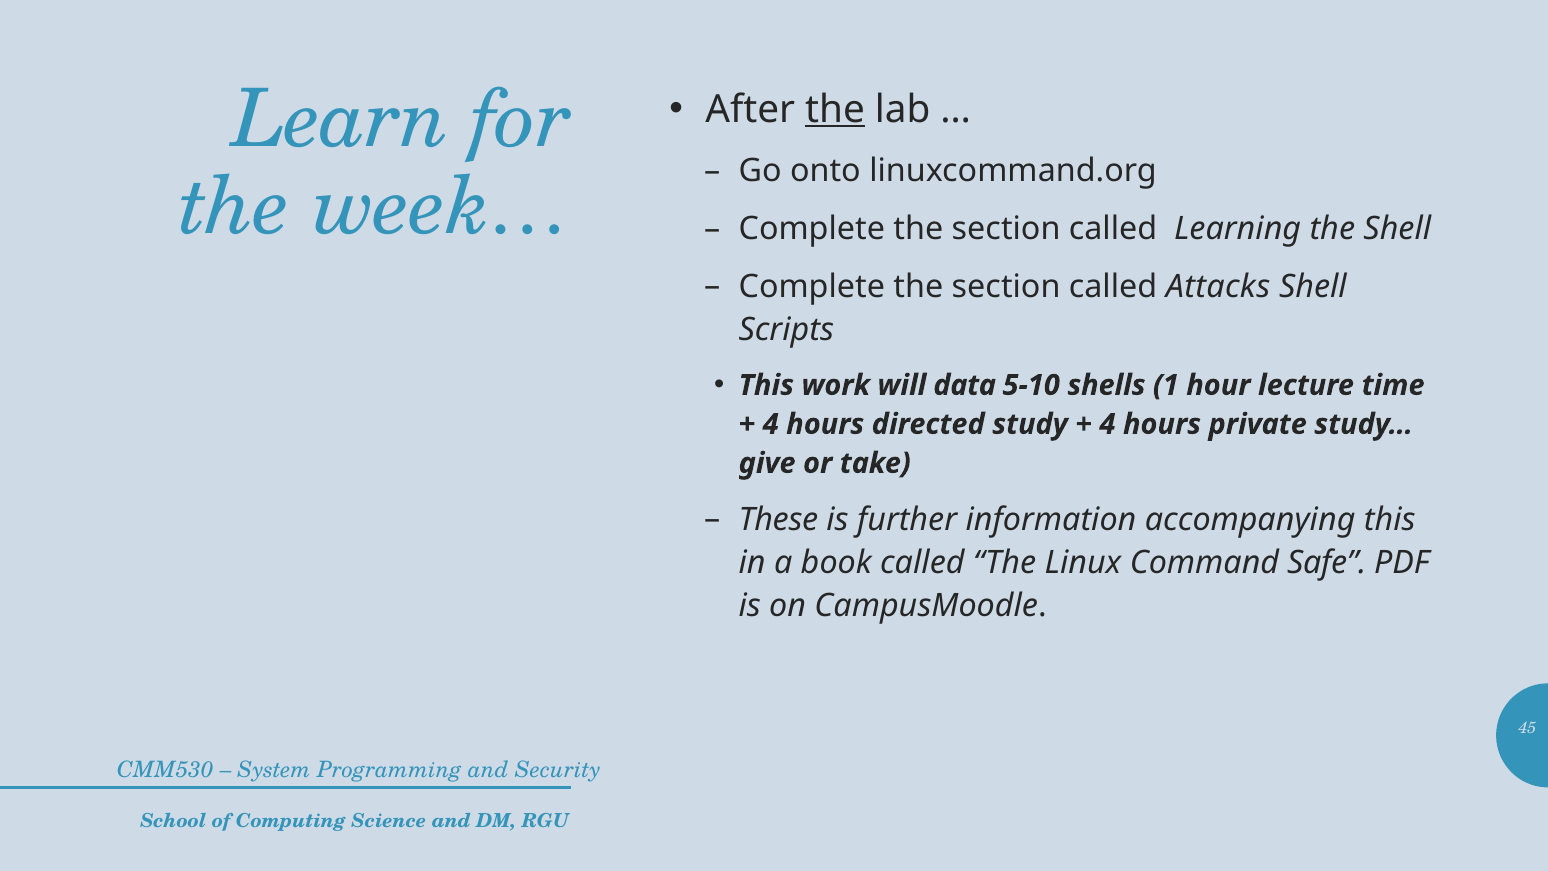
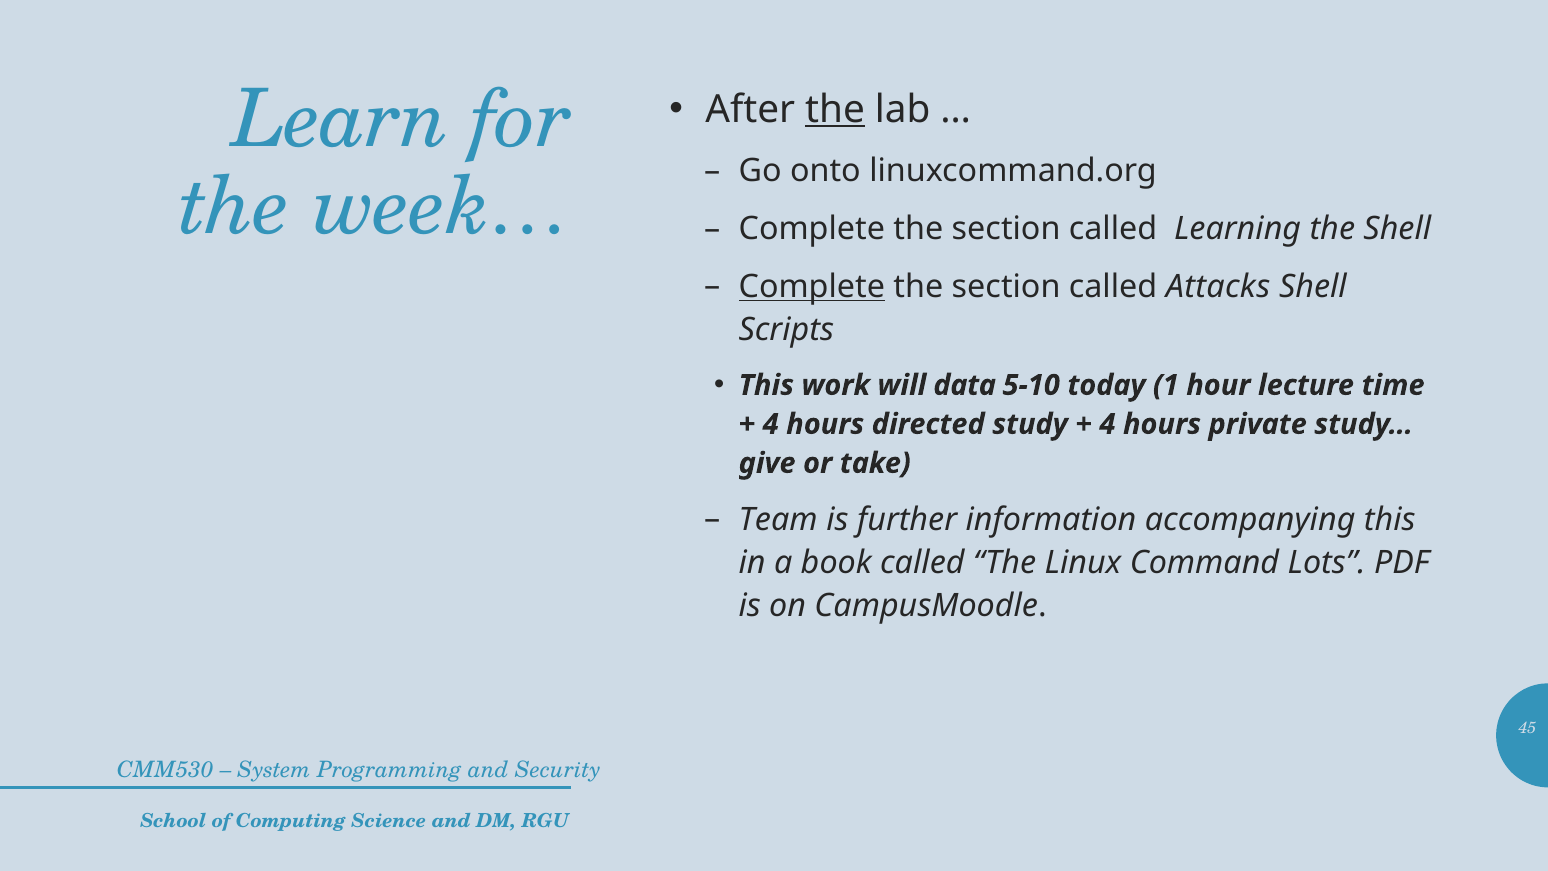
Complete underline: none -> present (812, 287)
shells: shells -> today (1106, 385)
These: These -> Team (778, 519)
Safe: Safe -> Lots (1327, 563)
